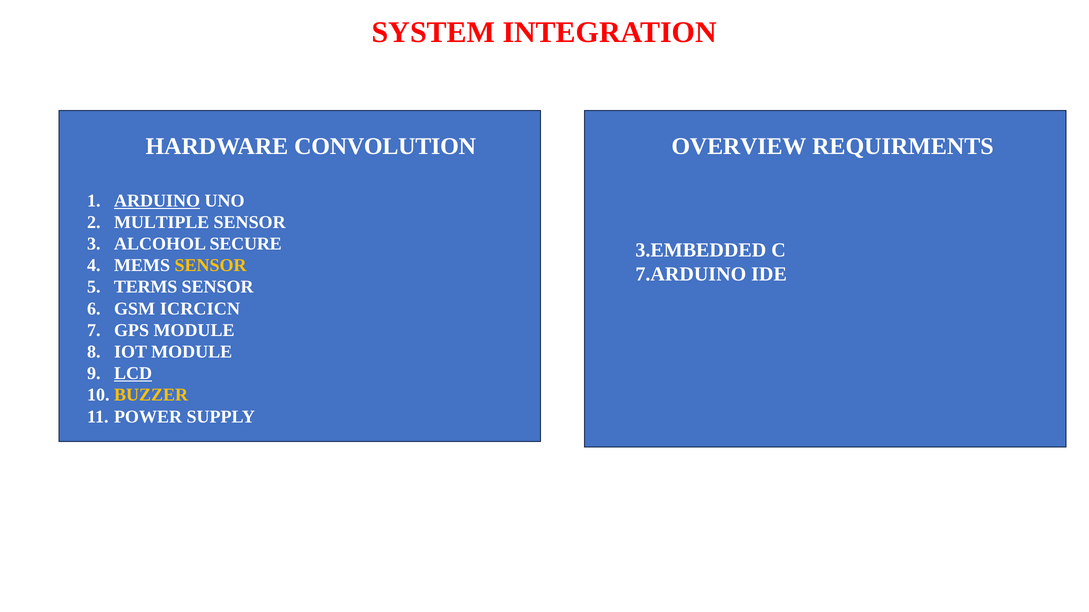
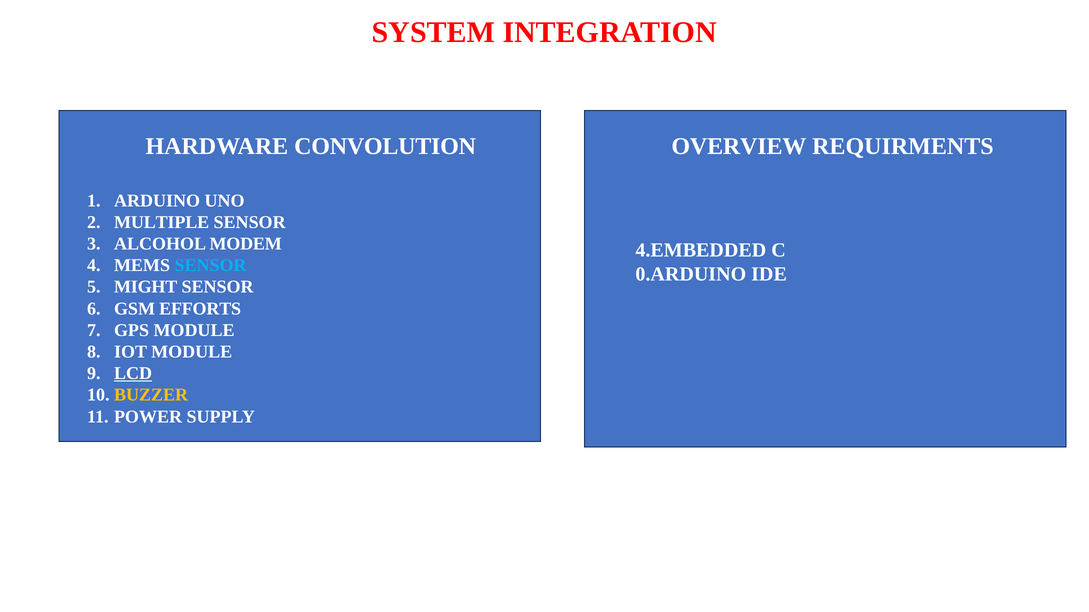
ARDUINO underline: present -> none (157, 201)
SECURE: SECURE -> MODEM (246, 244)
3.EMBEDDED: 3.EMBEDDED -> 4.EMBEDDED (701, 251)
SENSOR colour: yellow -> light blue (211, 266)
7.ARDUINO: 7.ARDUINO -> 0.ARDUINO (691, 275)
TERMS: TERMS -> MIGHT (146, 287)
ICRCICN: ICRCICN -> EFFORTS (200, 309)
